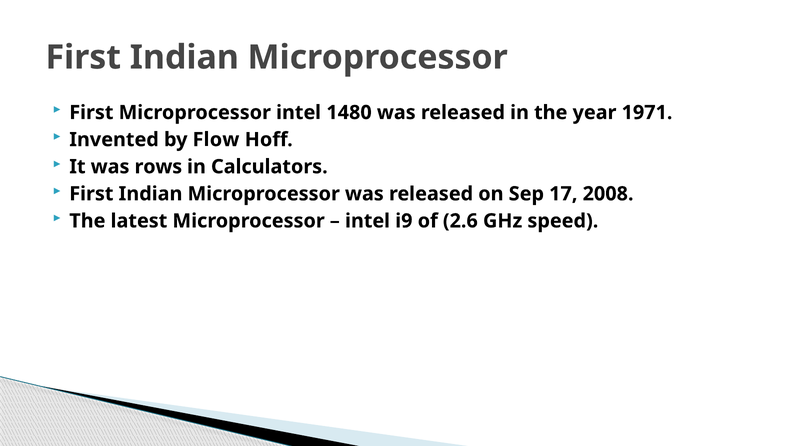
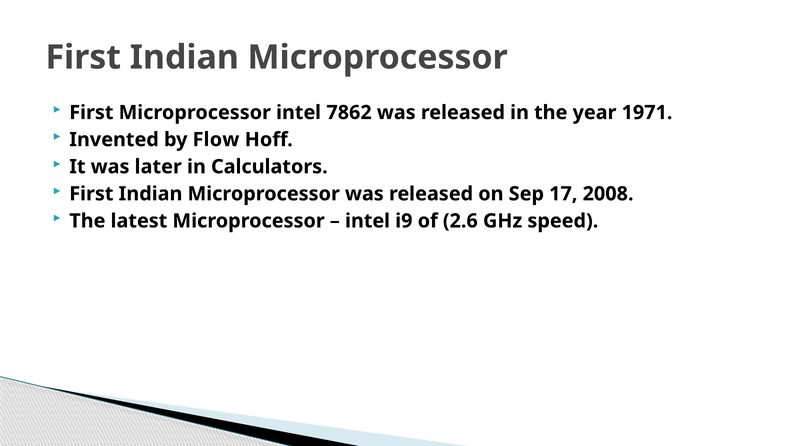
1480: 1480 -> 7862 (349, 113)
rows: rows -> later (158, 167)
